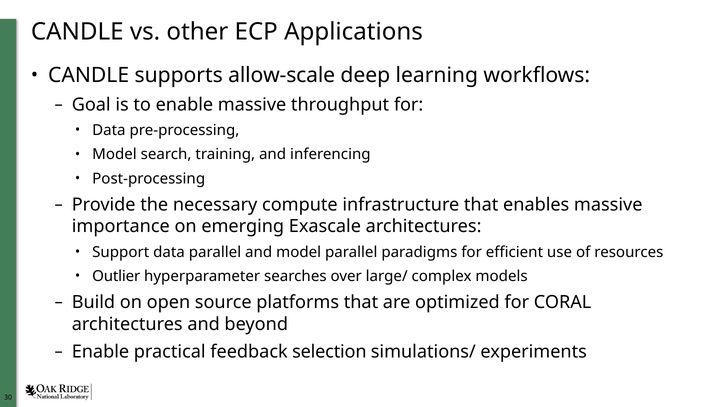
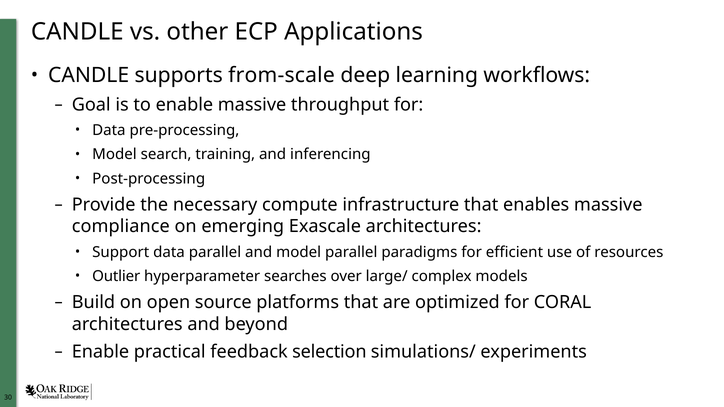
allow-scale: allow-scale -> from-scale (282, 75)
importance: importance -> compliance (121, 227)
